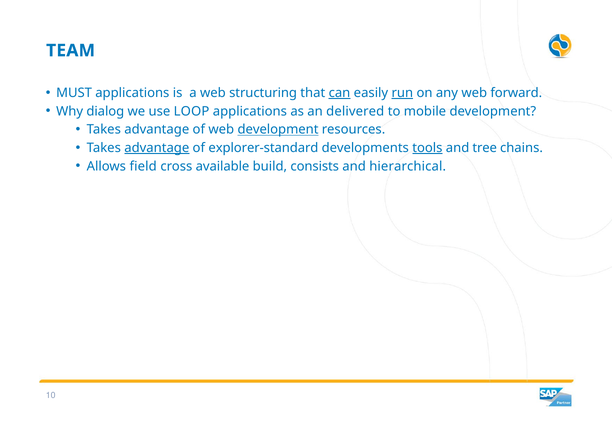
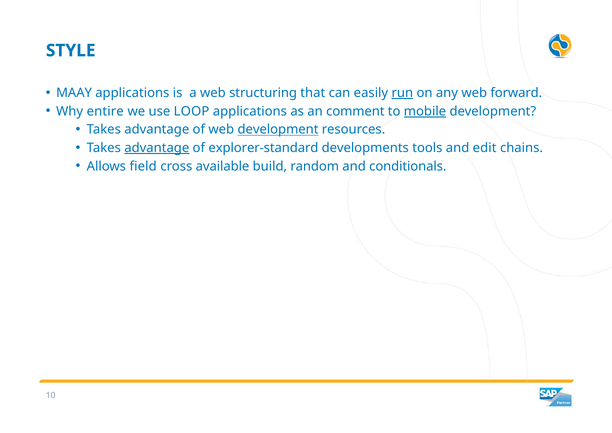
TEAM: TEAM -> STYLE (71, 51)
MUST: MUST -> MAAY (74, 93)
can underline: present -> none (339, 93)
dialog: dialog -> entire (105, 111)
delivered: delivered -> comment (355, 111)
mobile underline: none -> present (425, 111)
tools underline: present -> none (427, 148)
tree: tree -> edit (485, 148)
consists: consists -> random (315, 166)
hierarchical: hierarchical -> conditionals (408, 166)
